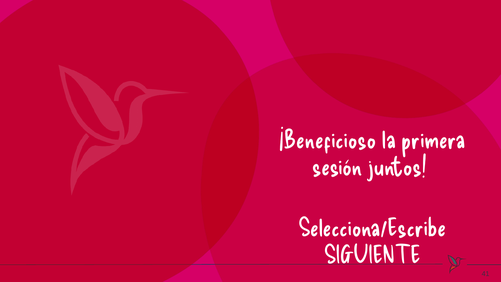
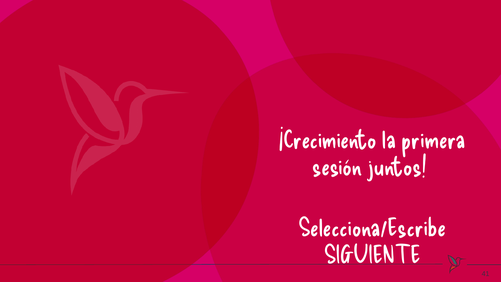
¡Beneficioso: ¡Beneficioso -> ¡Crecimiento (328, 140)
